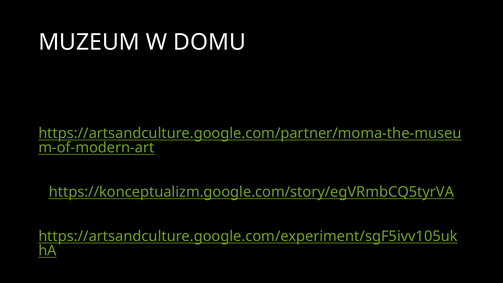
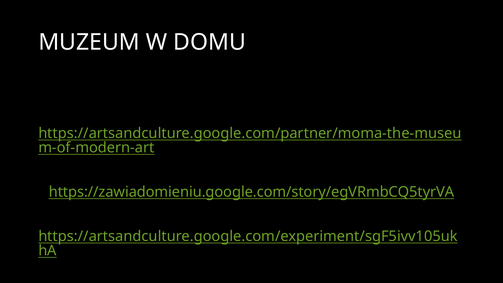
https://konceptualizm.google.com/story/egVRmbCQ5tyrVA: https://konceptualizm.google.com/story/egVRmbCQ5tyrVA -> https://zawiadomieniu.google.com/story/egVRmbCQ5tyrVA (251, 192)
